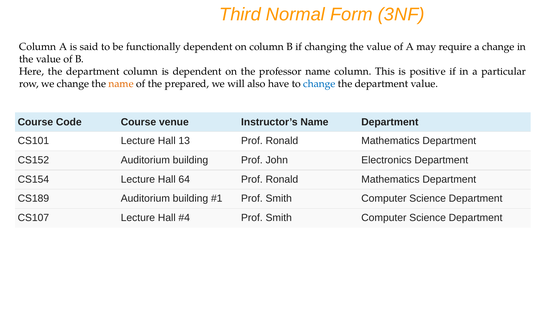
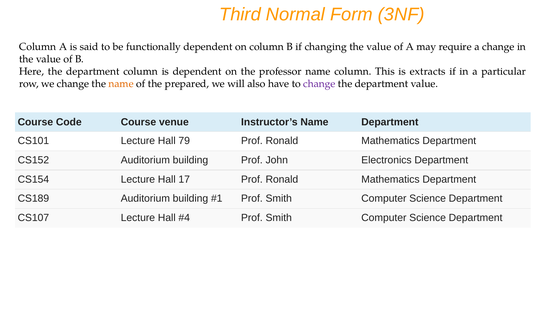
positive: positive -> extracts (428, 71)
change colour: blue -> purple (319, 84)
13: 13 -> 79 (184, 141)
64: 64 -> 17 (184, 179)
